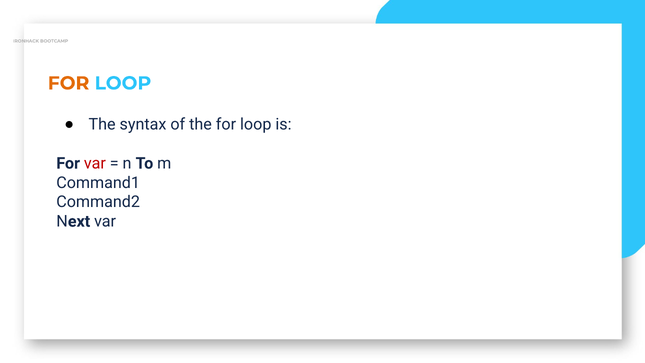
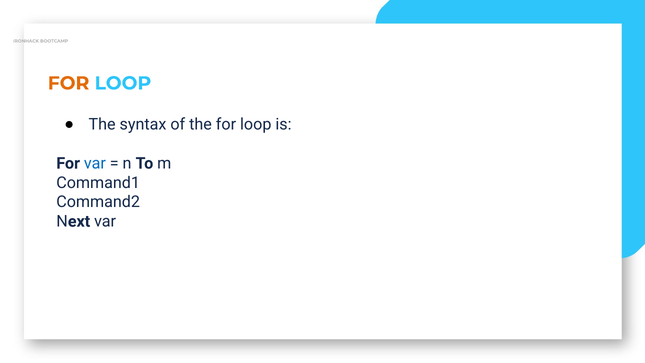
var colour: red -> blue (95, 163)
